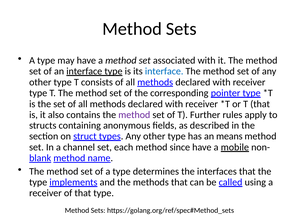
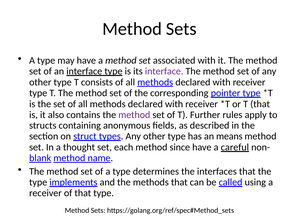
interface colour: blue -> purple (164, 71)
channel: channel -> thought (79, 147)
mobile: mobile -> careful (235, 147)
